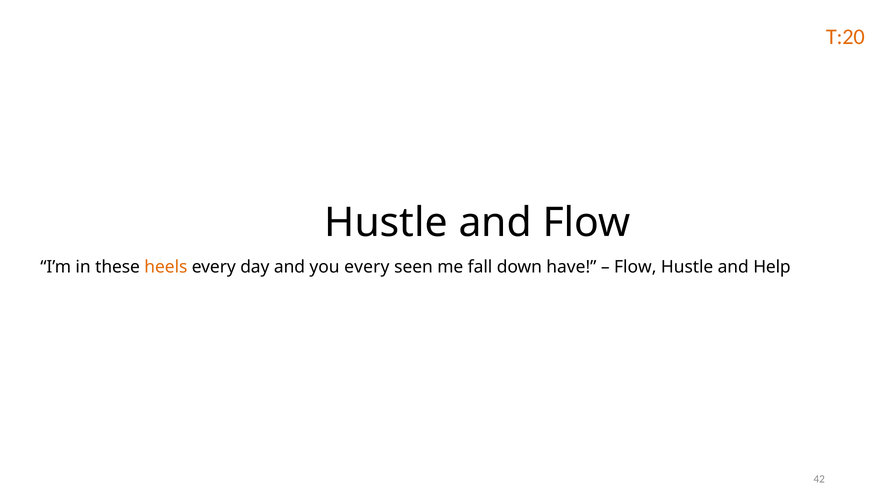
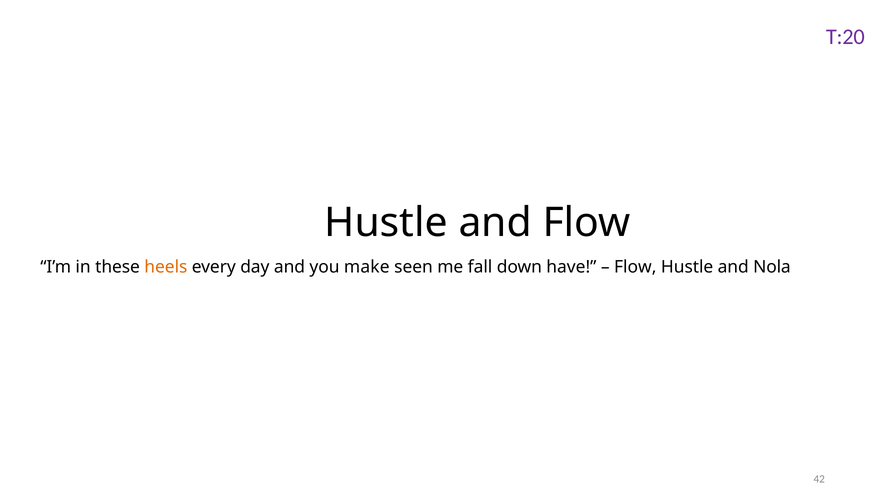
T:20 colour: orange -> purple (845, 37)
you every: every -> make (367, 267)
Help: Help -> Nola (772, 267)
